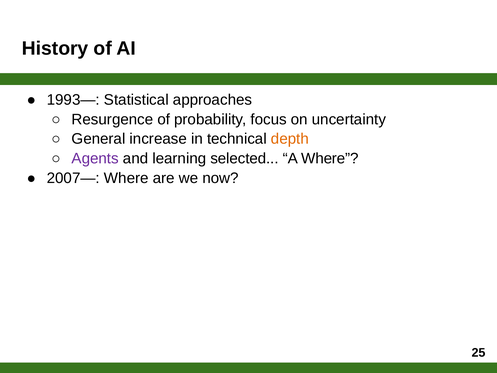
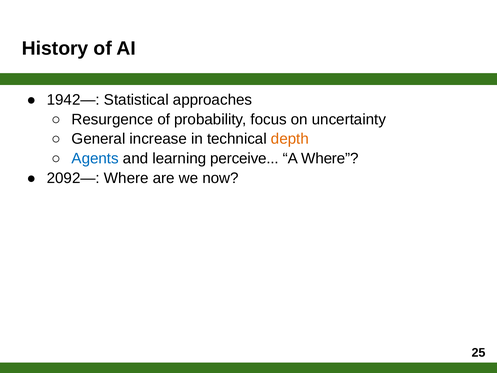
1993—: 1993— -> 1942— (73, 100)
Agents colour: purple -> blue (95, 158)
selected: selected -> perceive (245, 158)
2007—: 2007— -> 2092— (73, 178)
